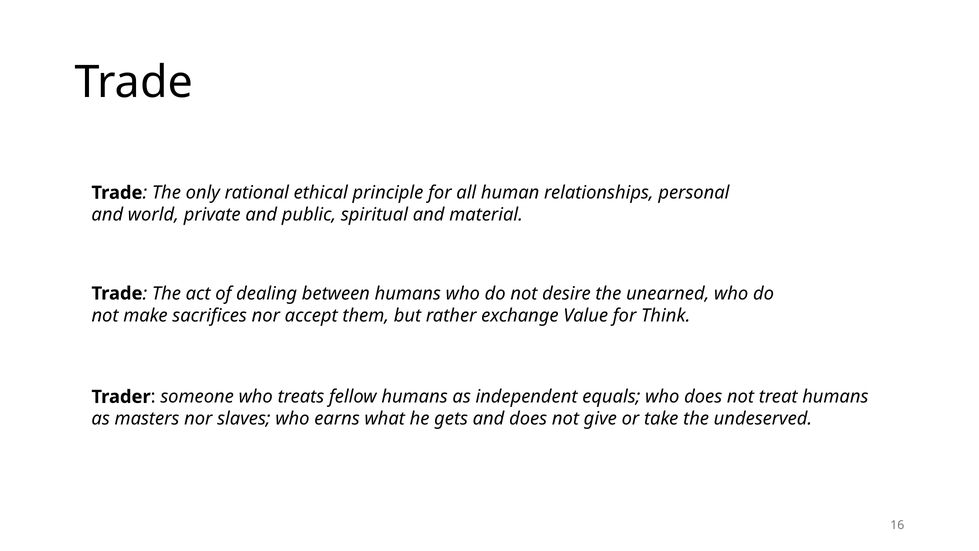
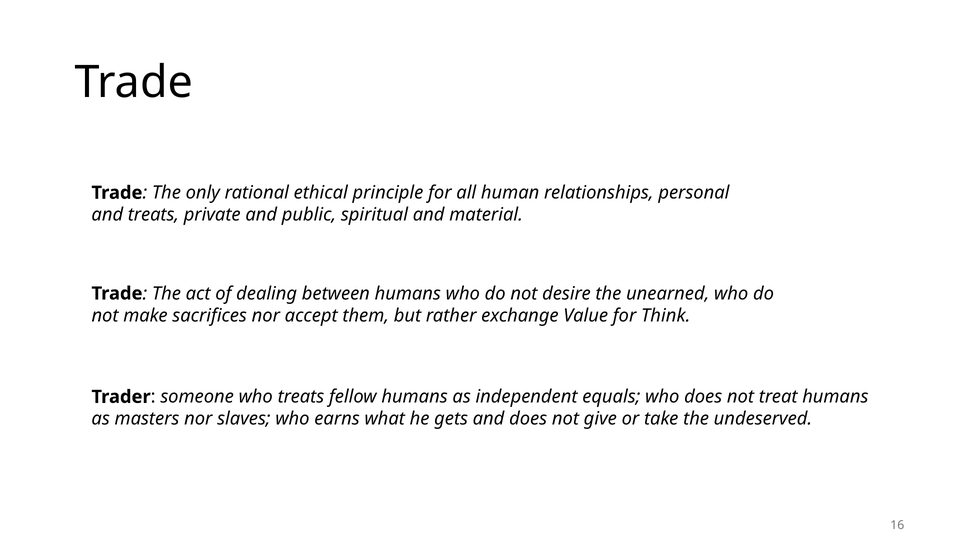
and world: world -> treats (153, 215)
